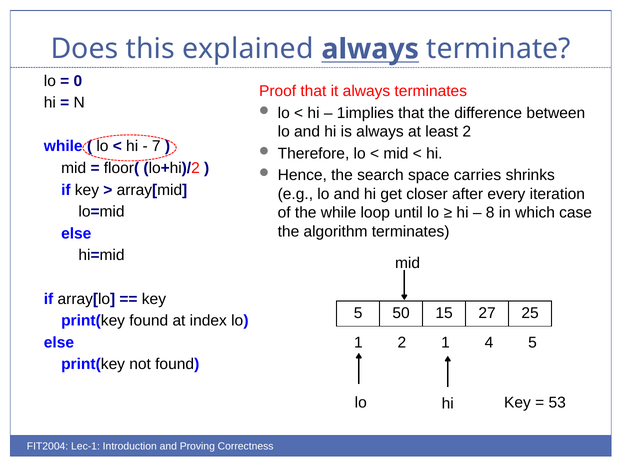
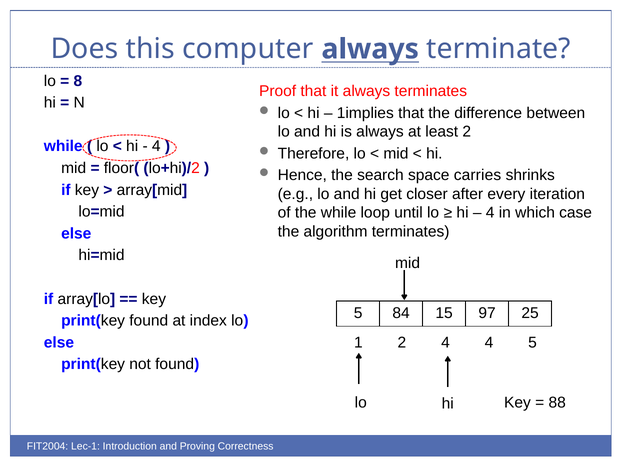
explained: explained -> computer (248, 49)
0: 0 -> 8 (78, 81)
7: 7 -> 4 (156, 146)
8: 8 -> 4 (490, 212)
50: 50 -> 84 (401, 313)
27: 27 -> 97 (487, 313)
2 1: 1 -> 4 (445, 342)
53: 53 -> 88 (557, 402)
